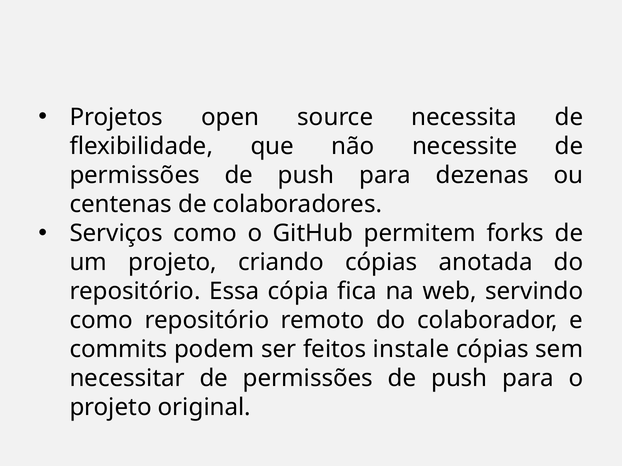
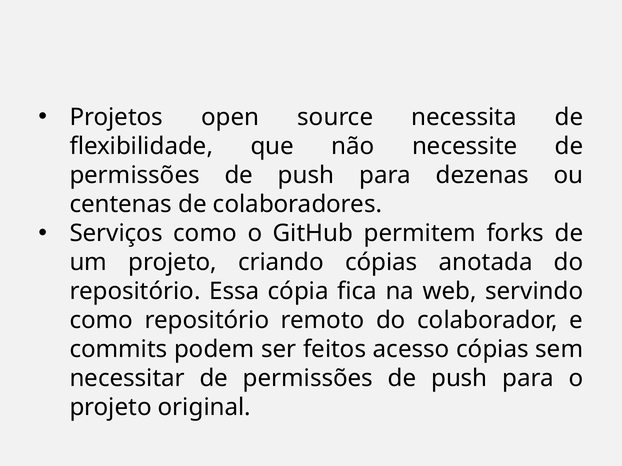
instale: instale -> acesso (411, 350)
